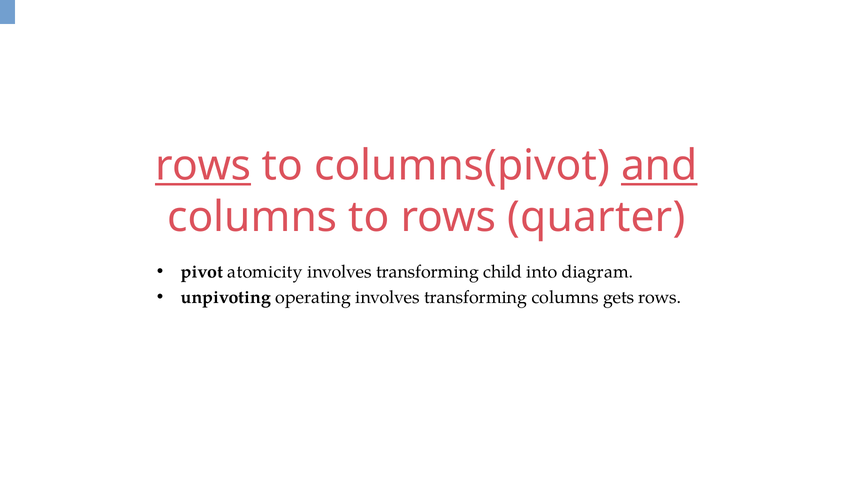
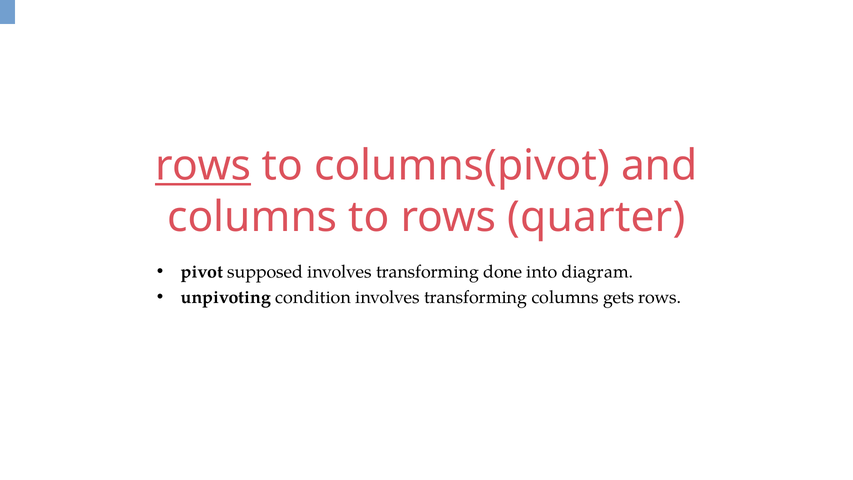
and underline: present -> none (659, 166)
atomicity: atomicity -> supposed (265, 272)
child: child -> done (503, 272)
operating: operating -> condition (313, 297)
